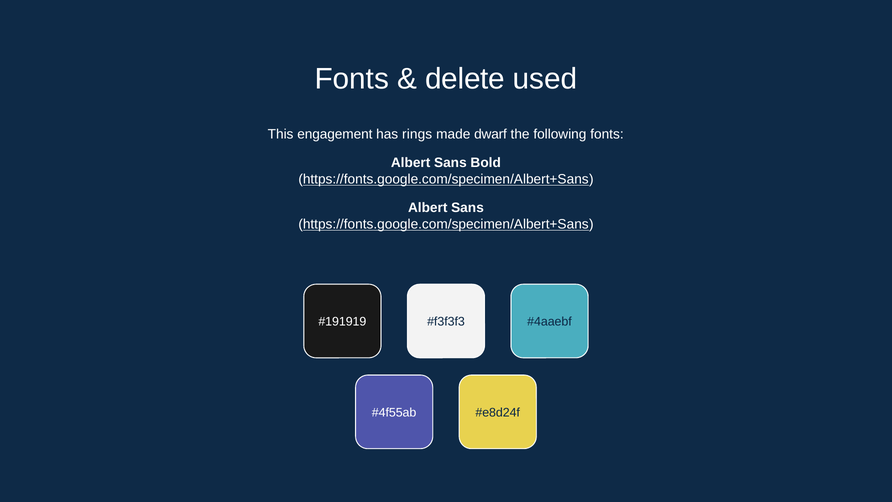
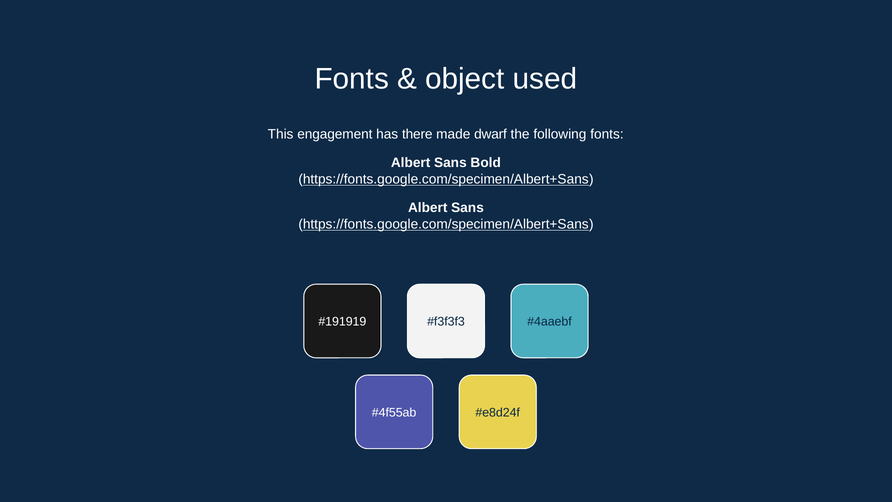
delete: delete -> object (465, 79)
rings: rings -> there (417, 134)
